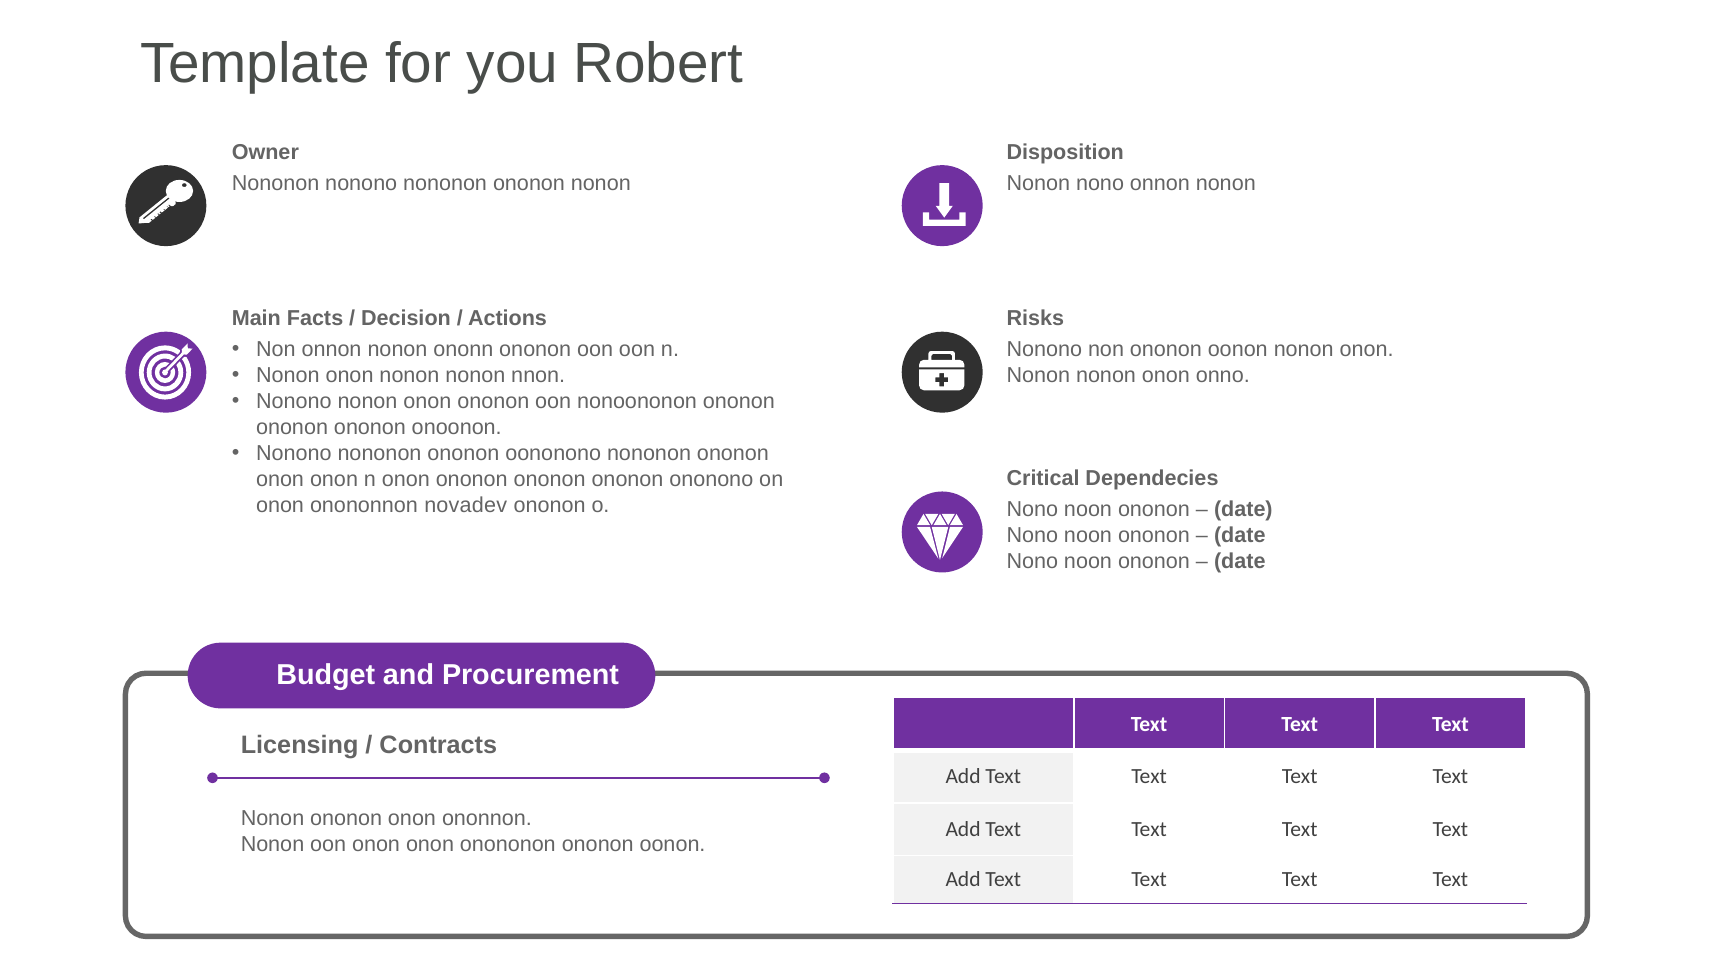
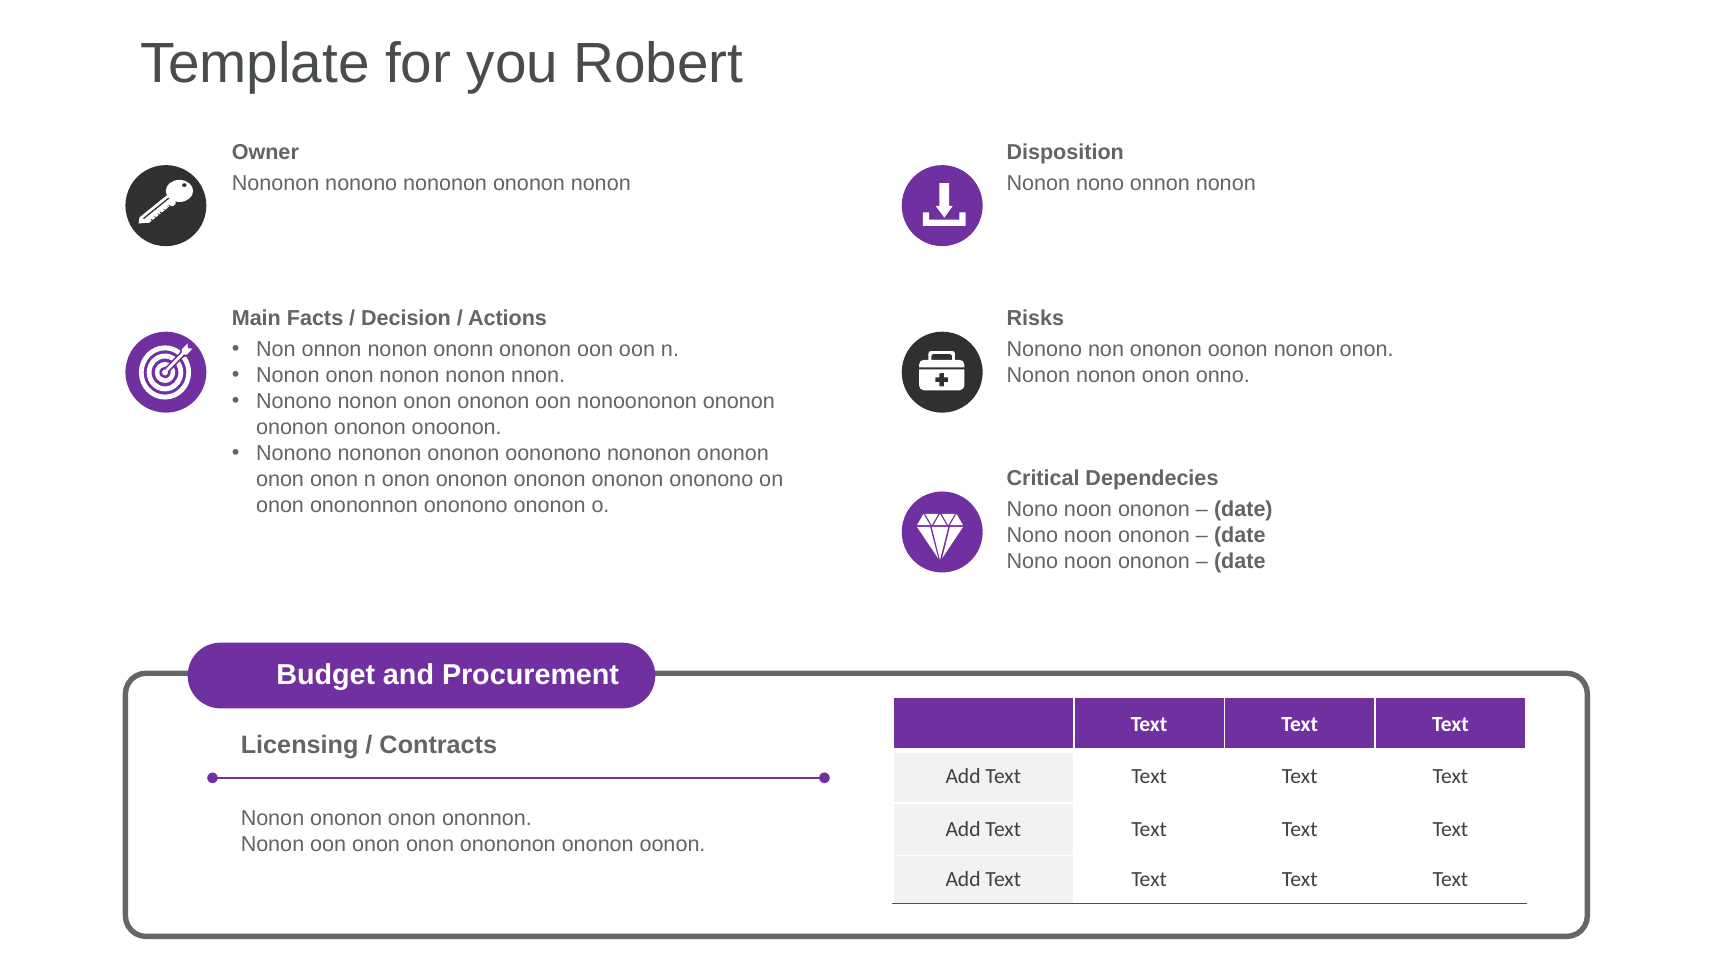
onononnon novadev: novadev -> ononono (466, 505)
